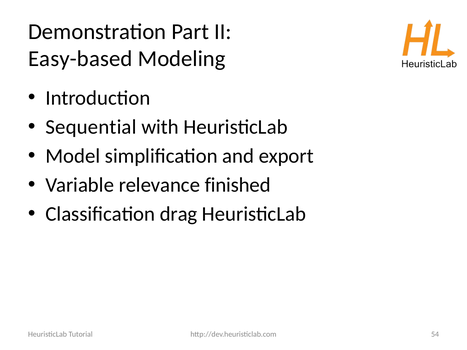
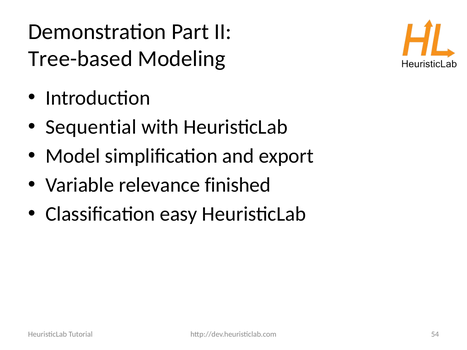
Easy-based: Easy-based -> Tree-based (80, 59)
drag: drag -> easy (179, 214)
